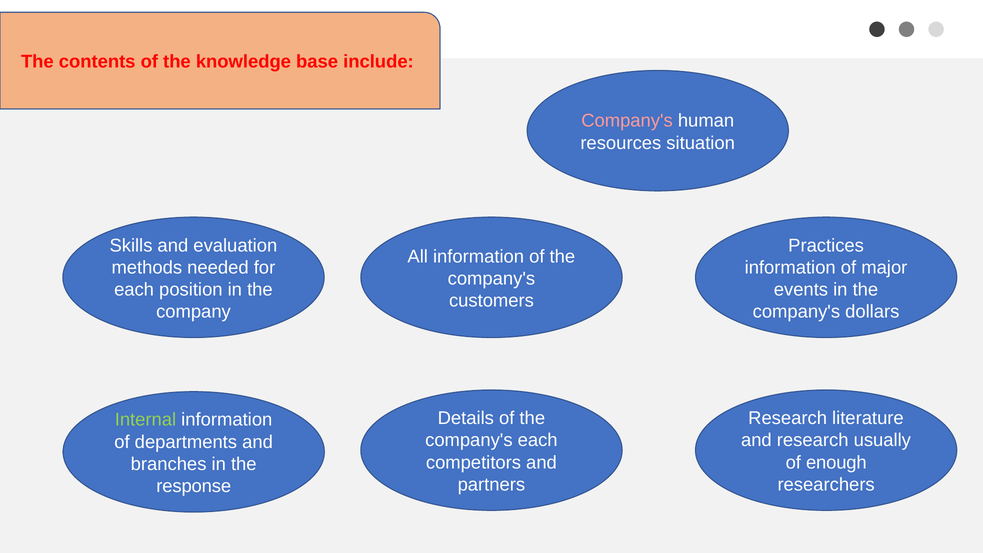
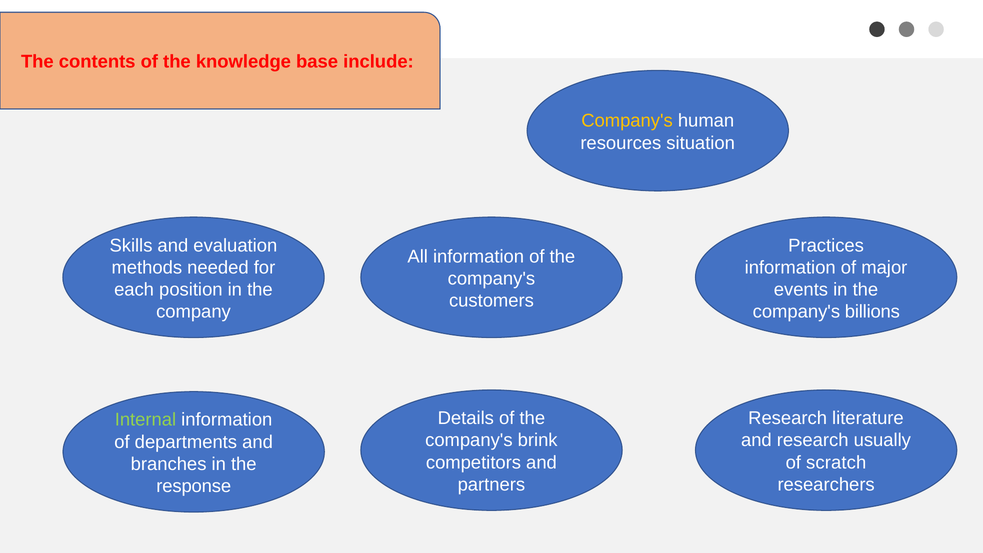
Company's colour: pink -> yellow (627, 121)
dollars: dollars -> billions (872, 312)
company's each: each -> brink (538, 440)
enough: enough -> scratch (836, 462)
